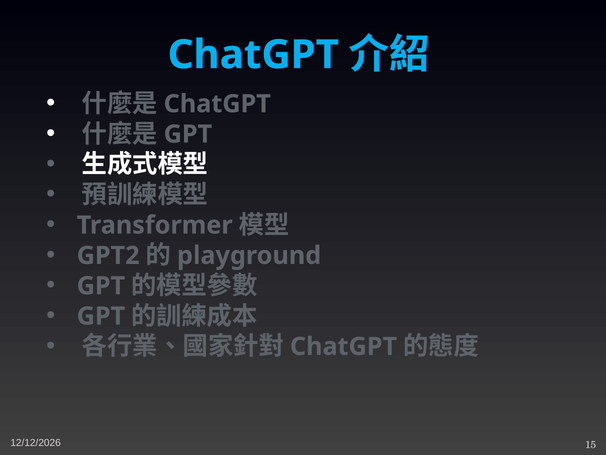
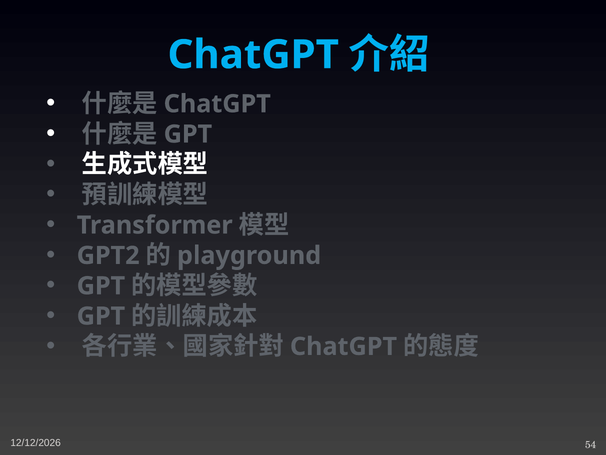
15: 15 -> 54 (591, 444)
